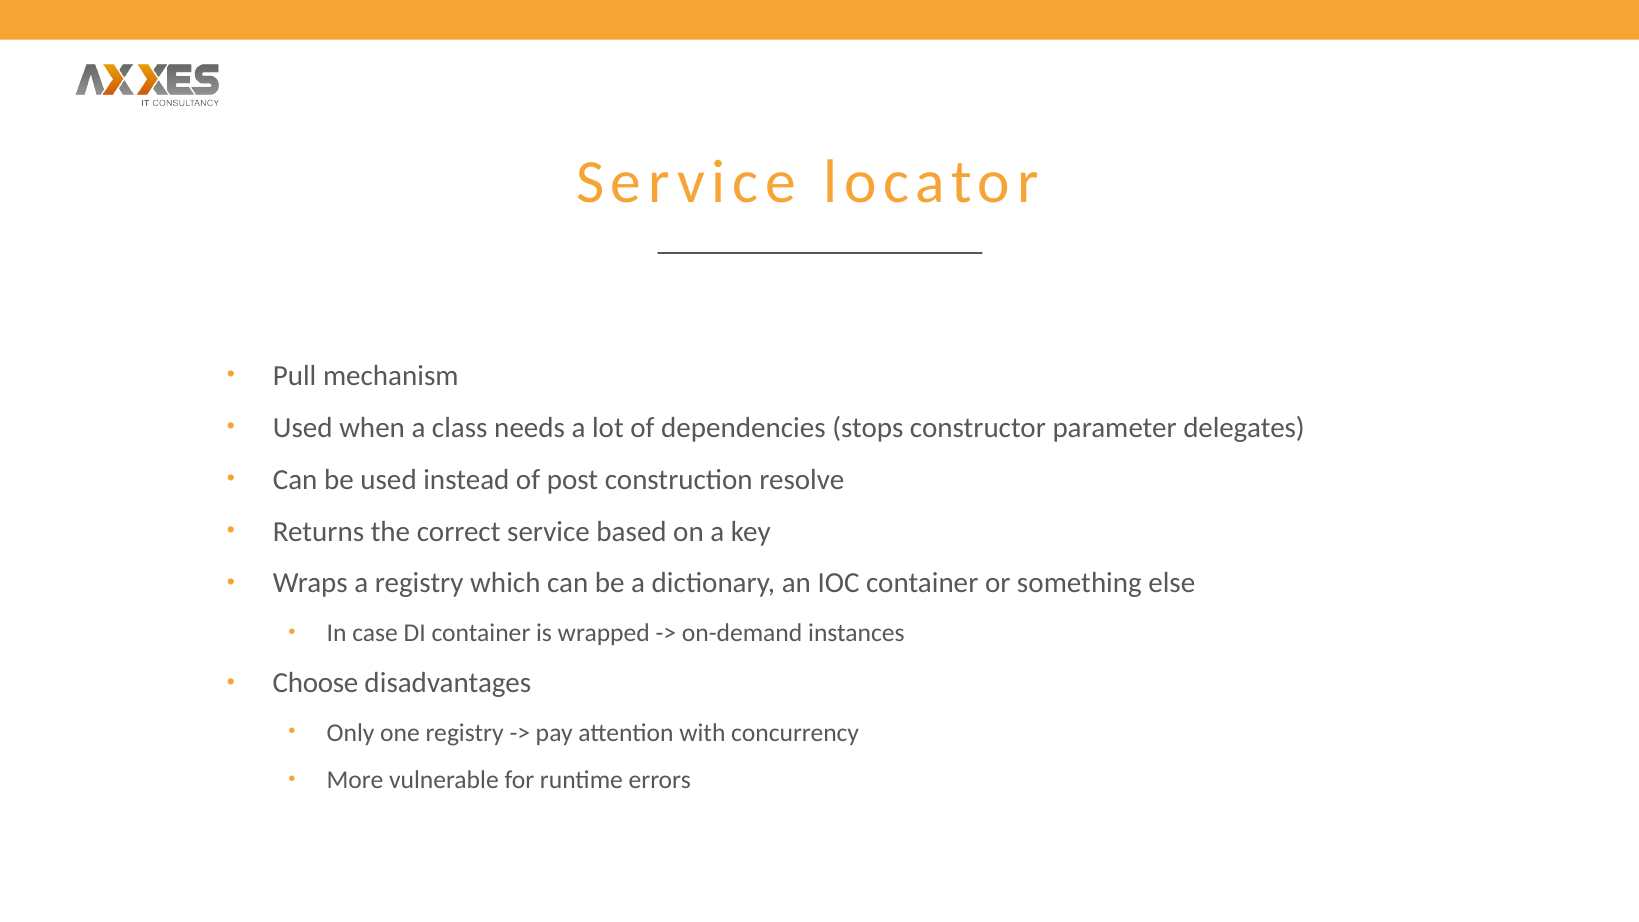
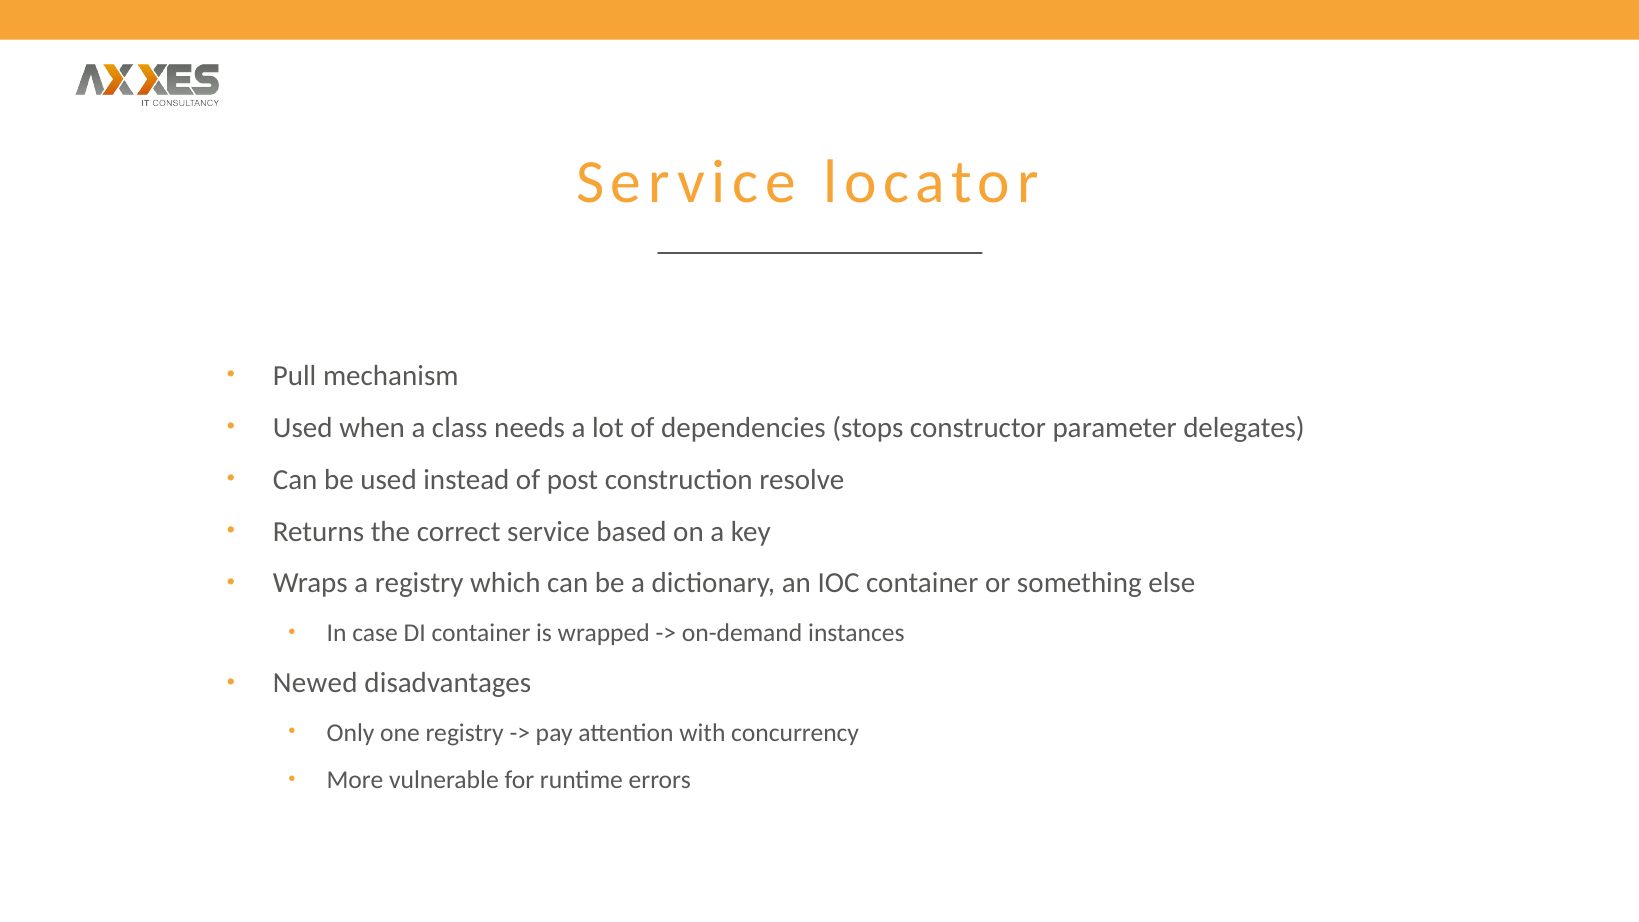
Choose: Choose -> Newed (315, 683)
